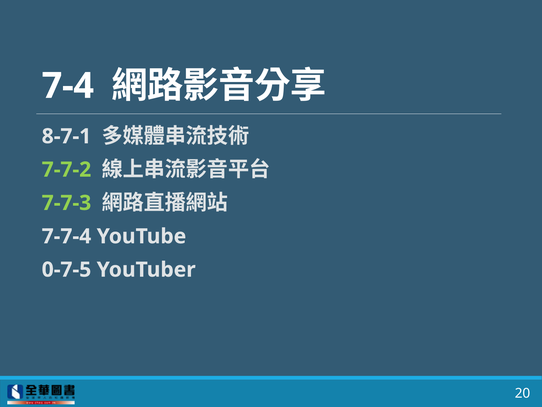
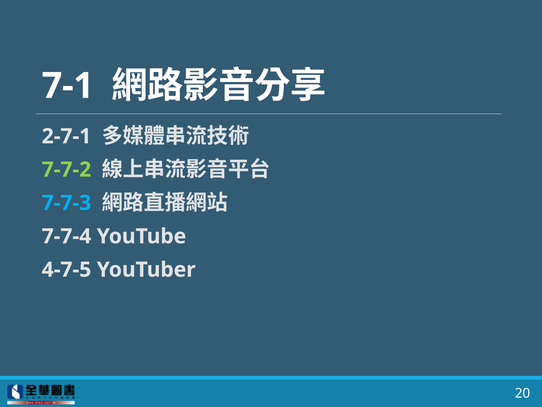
7-4: 7-4 -> 7-1 (68, 86)
8-7-1: 8-7-1 -> 2-7-1 (66, 136)
7-7-3 colour: light green -> light blue (66, 203)
0-7-5: 0-7-5 -> 4-7-5 (66, 269)
